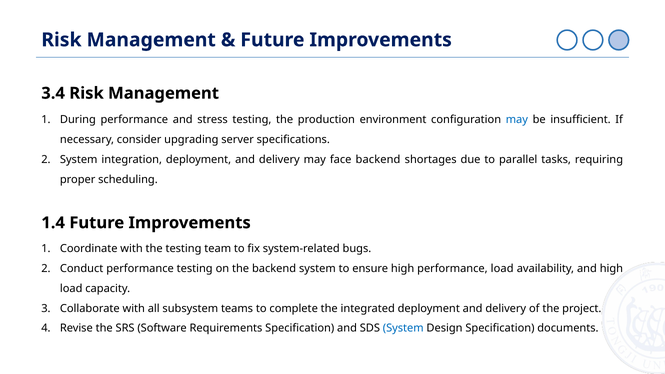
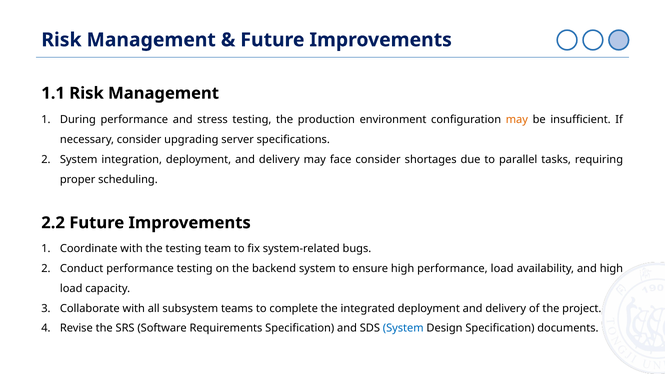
3.4: 3.4 -> 1.1 (53, 93)
may colour: blue -> orange (517, 120)
face backend: backend -> consider (378, 160)
1.4: 1.4 -> 2.2 (53, 223)
